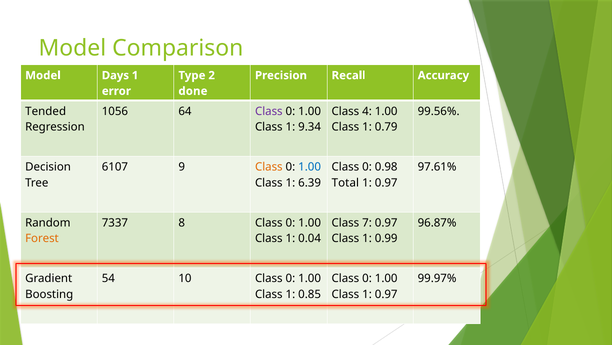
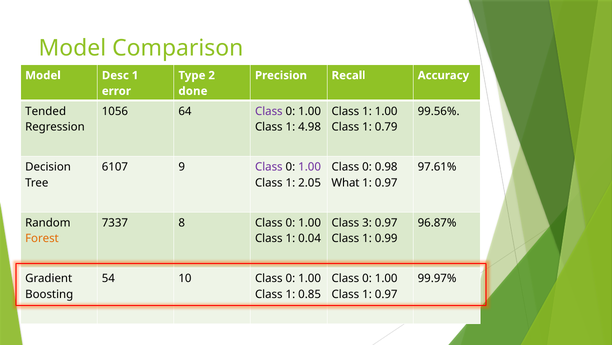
Days: Days -> Desc (115, 75)
4: 4 -> 1 (367, 111)
9.34: 9.34 -> 4.98 (310, 127)
Class colour: orange -> purple (269, 167)
1.00 colour: blue -> purple (310, 167)
6.39: 6.39 -> 2.05 (310, 182)
Total: Total -> What (345, 182)
7: 7 -> 3 (367, 222)
